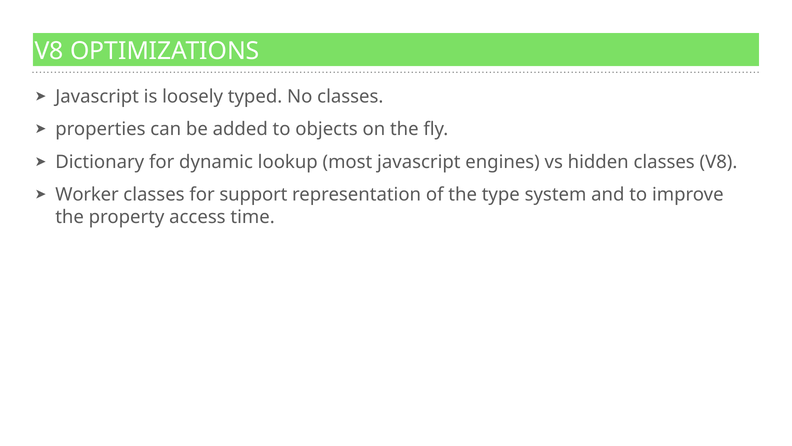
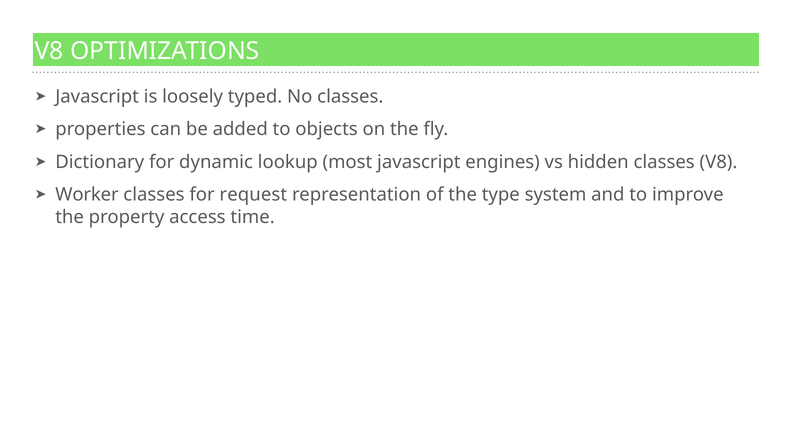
support: support -> request (253, 194)
